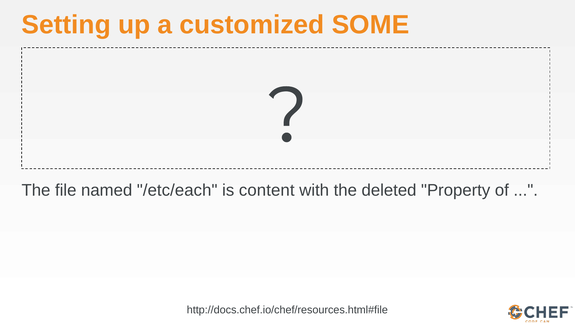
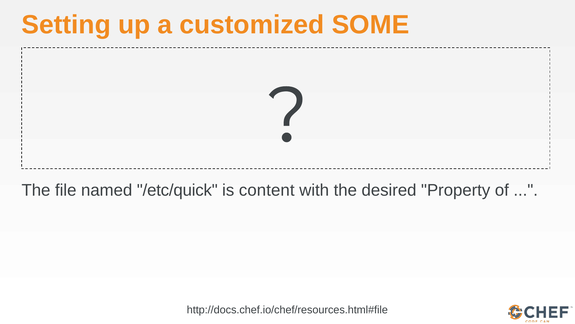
/etc/each: /etc/each -> /etc/quick (177, 190)
deleted: deleted -> desired (389, 190)
